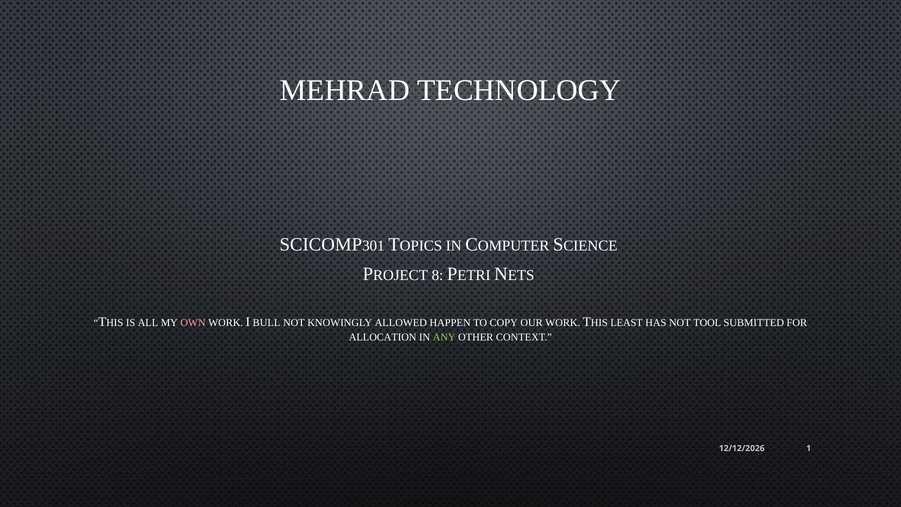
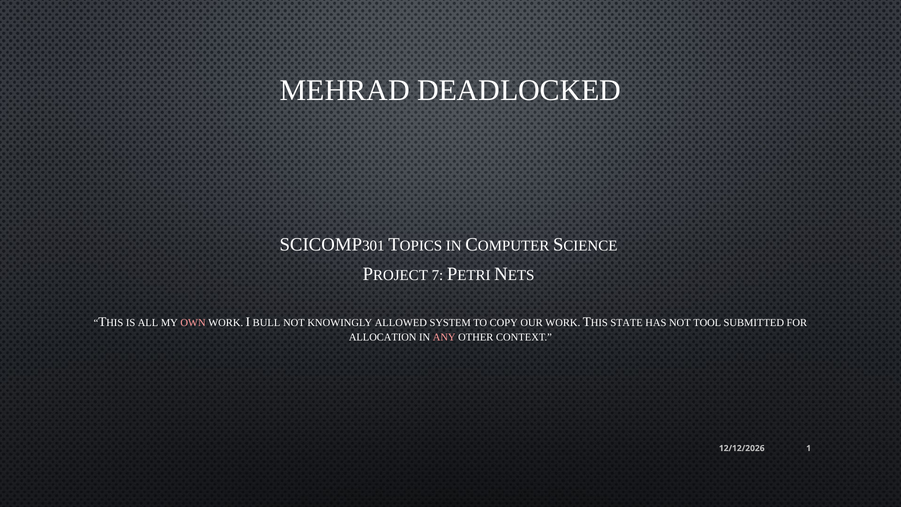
TECHNOLOGY: TECHNOLOGY -> DEADLOCKED (519, 90)
8: 8 -> 7 (437, 275)
HAPPEN: HAPPEN -> SYSTEM (450, 323)
LEAST: LEAST -> STATE (627, 323)
ANY colour: light green -> pink (444, 337)
